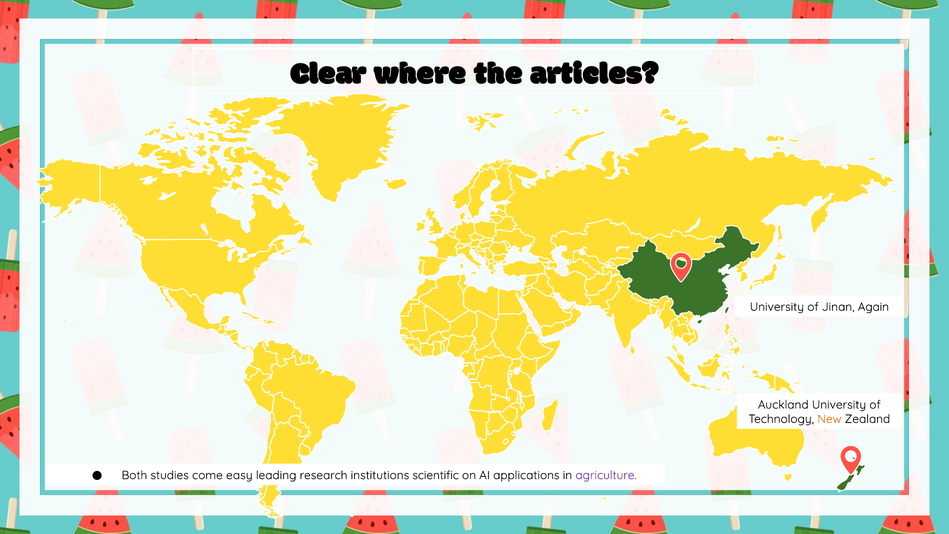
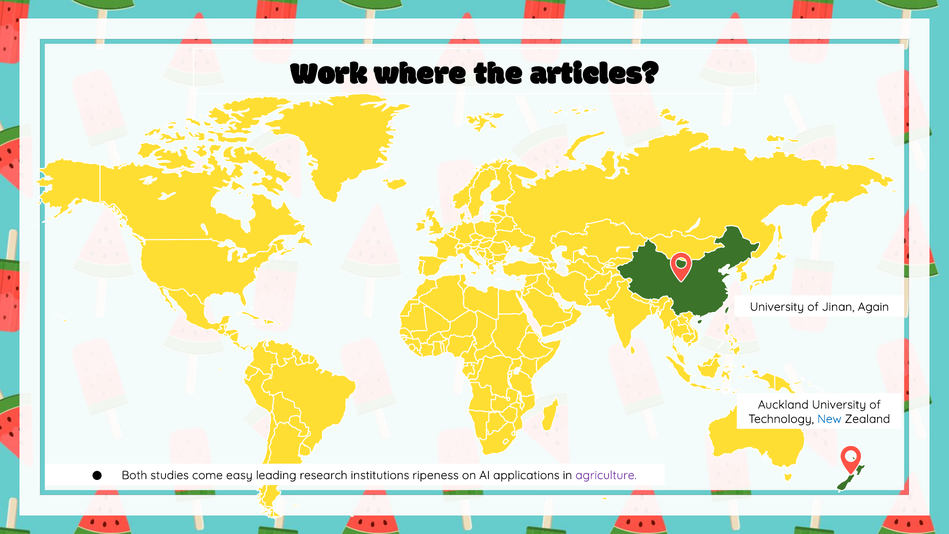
Clear: Clear -> Work (329, 73)
New colour: orange -> blue (829, 419)
scientific: scientific -> ripeness (436, 475)
